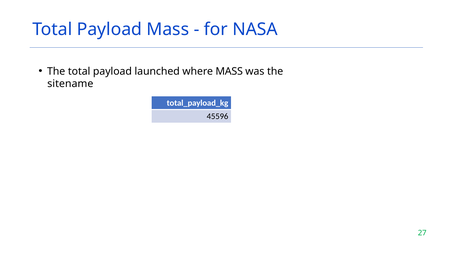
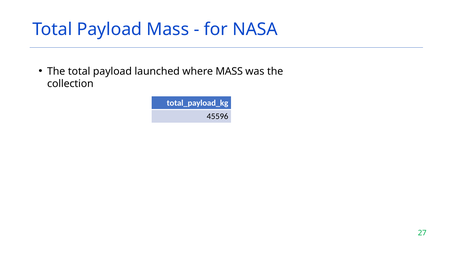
sitename: sitename -> collection (70, 84)
